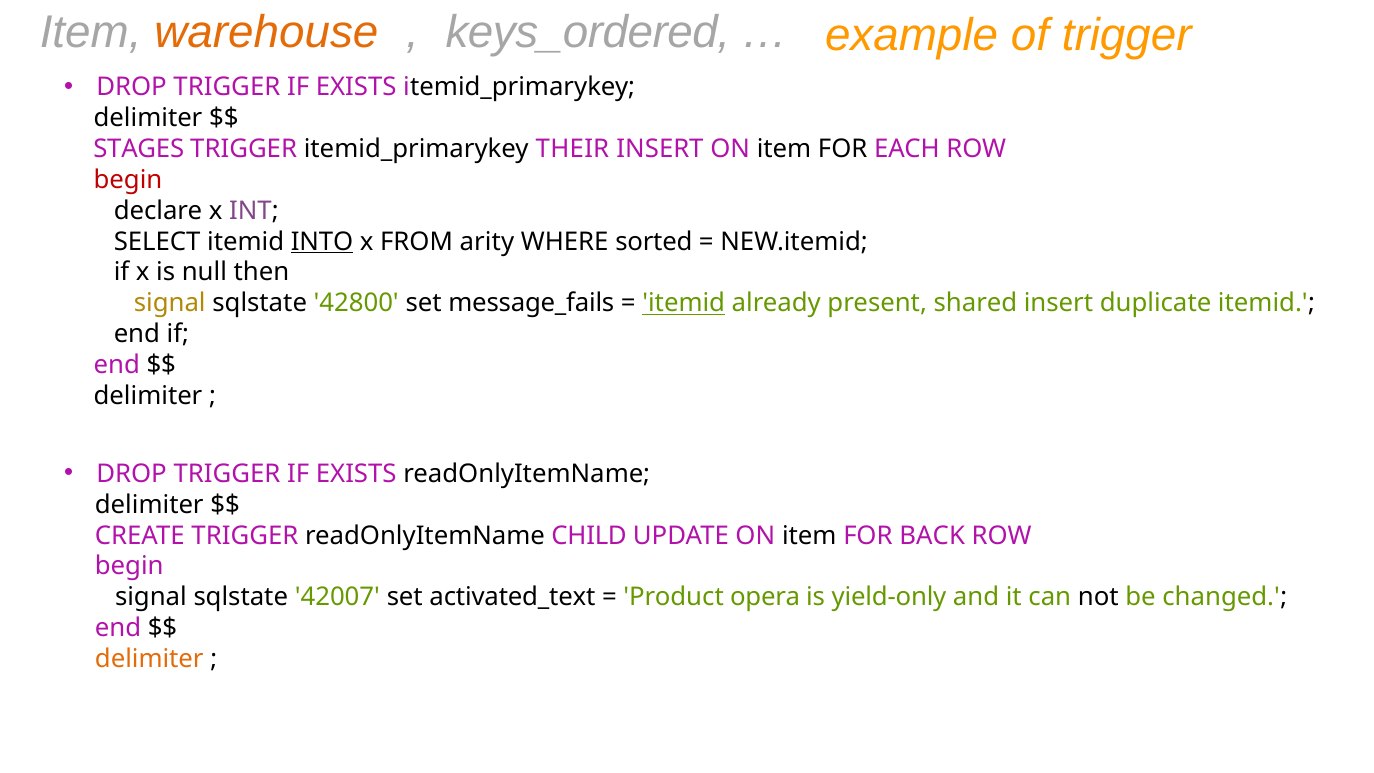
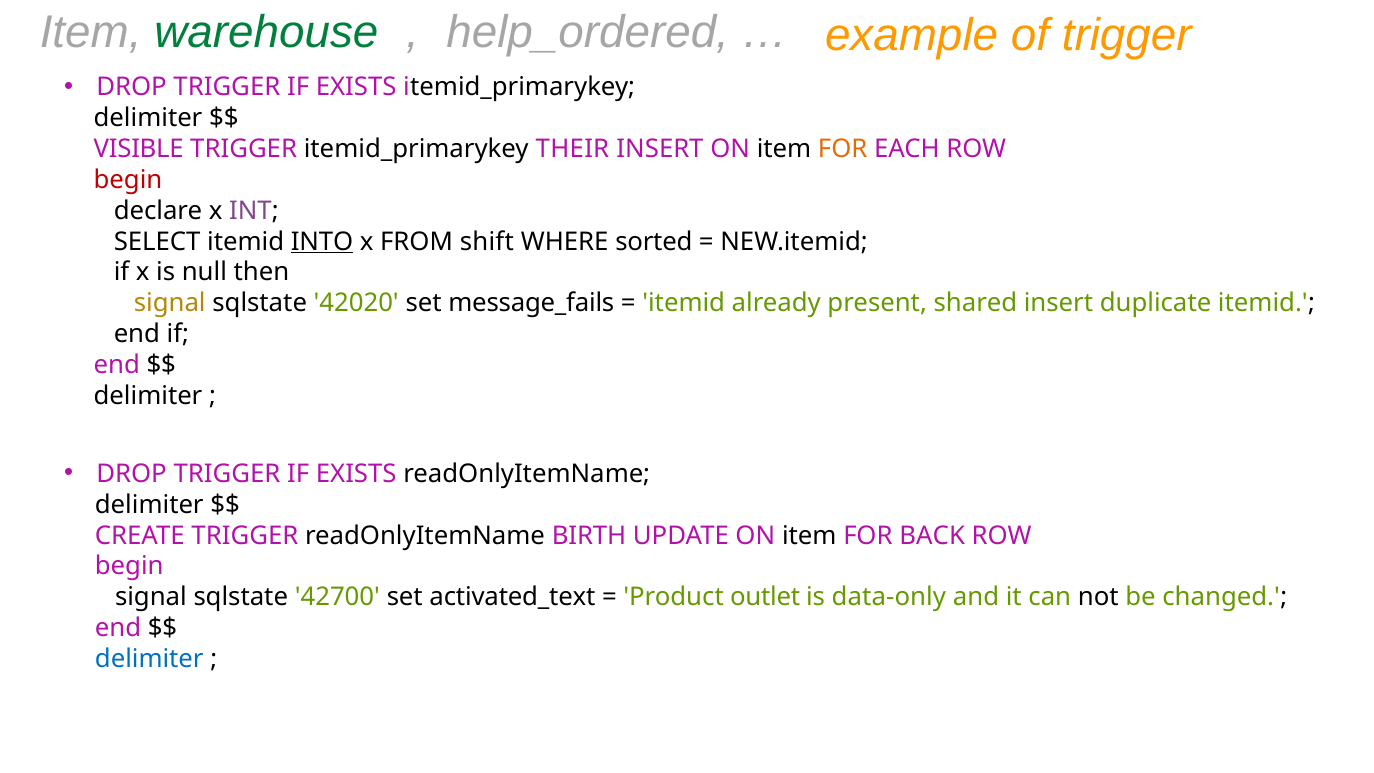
warehouse colour: orange -> green (266, 33)
keys_ordered: keys_ordered -> help_ordered (588, 33)
STAGES: STAGES -> VISIBLE (139, 149)
FOR colour: black -> orange (843, 149)
arity: arity -> shift (487, 241)
42800: 42800 -> 42020 (356, 303)
itemid underline: present -> none (684, 303)
CHILD: CHILD -> BIRTH (589, 535)
42007: 42007 -> 42700 (337, 597)
opera: opera -> outlet (765, 597)
yield-only: yield-only -> data-only (889, 597)
delimiter colour: orange -> blue (149, 659)
